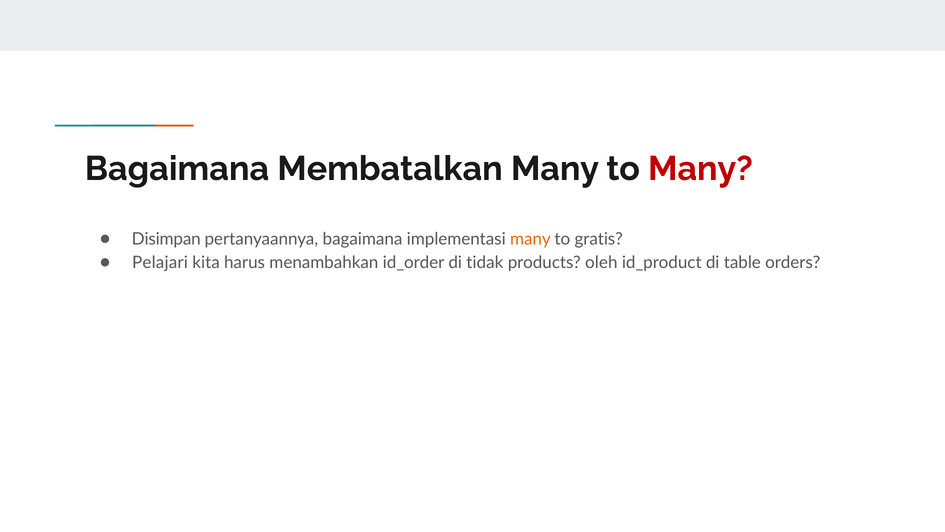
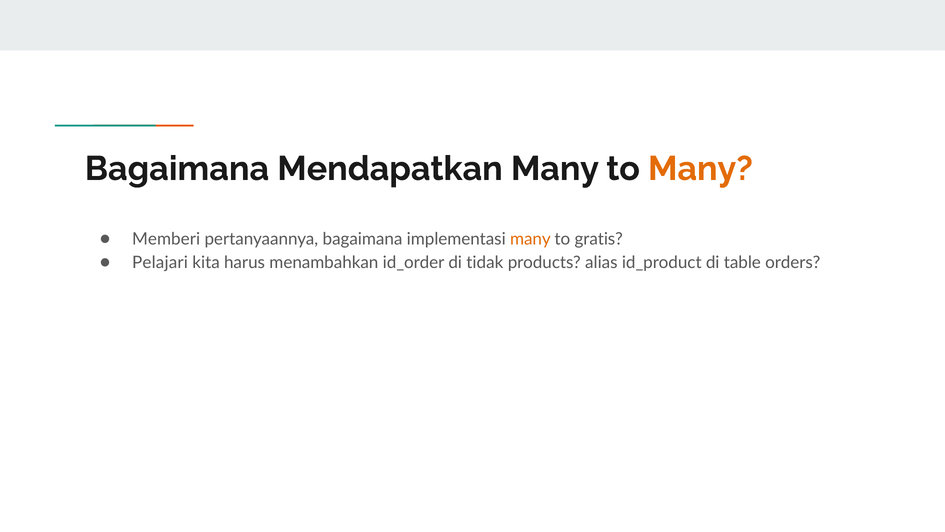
Membatalkan: Membatalkan -> Mendapatkan (390, 169)
Many colour: red -> orange (700, 169)
Disimpan: Disimpan -> Memberi (166, 239)
oleh: oleh -> alias (601, 262)
